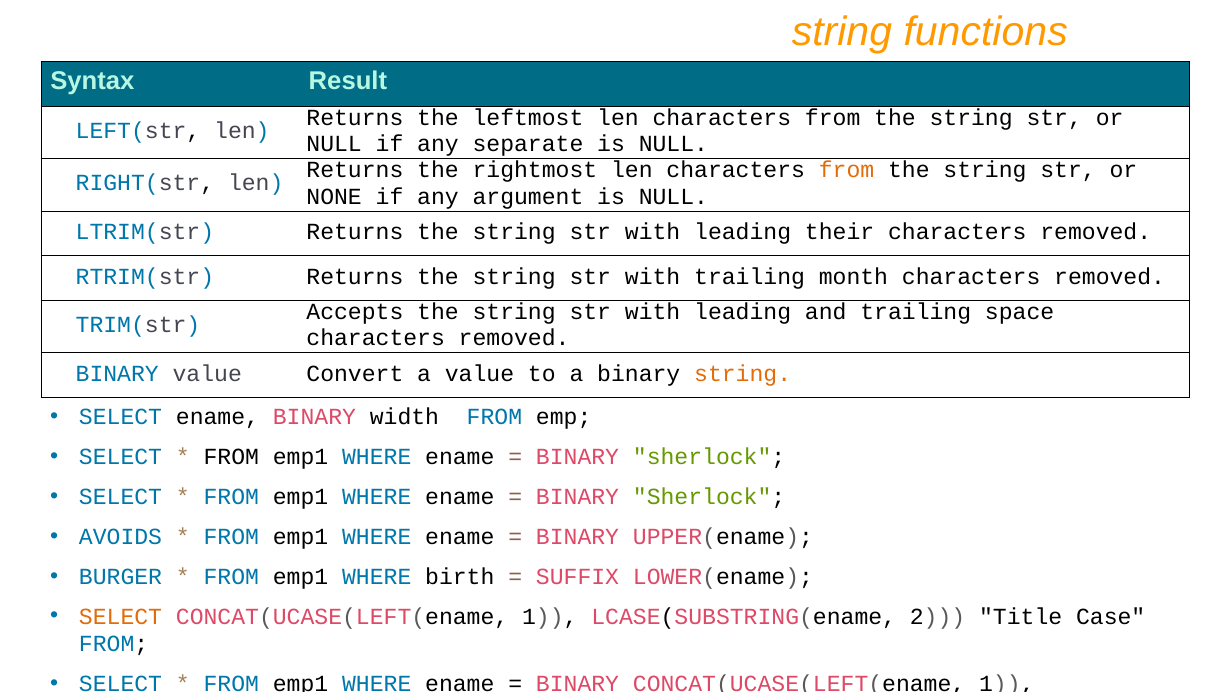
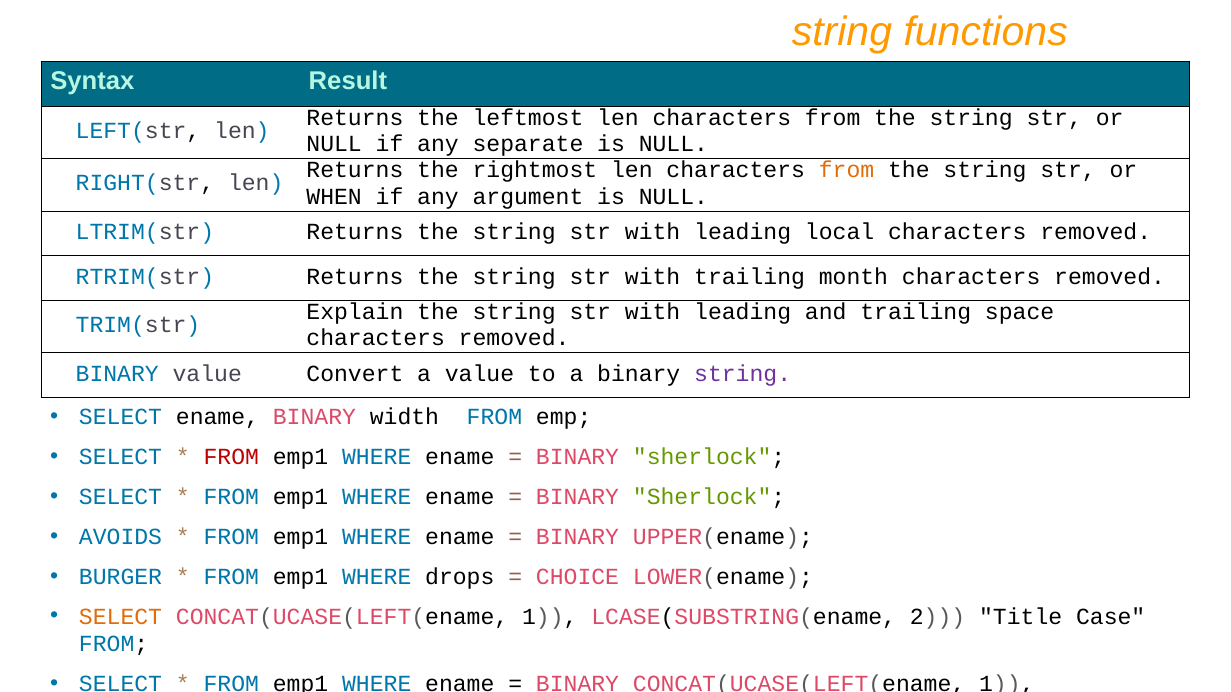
NONE: NONE -> WHEN (334, 197)
their: their -> local (840, 232)
Accepts: Accepts -> Explain (355, 312)
string colour: orange -> purple (743, 374)
FROM colour: black -> red (231, 457)
birth: birth -> drops (460, 577)
SUFFIX: SUFFIX -> CHOICE (578, 577)
